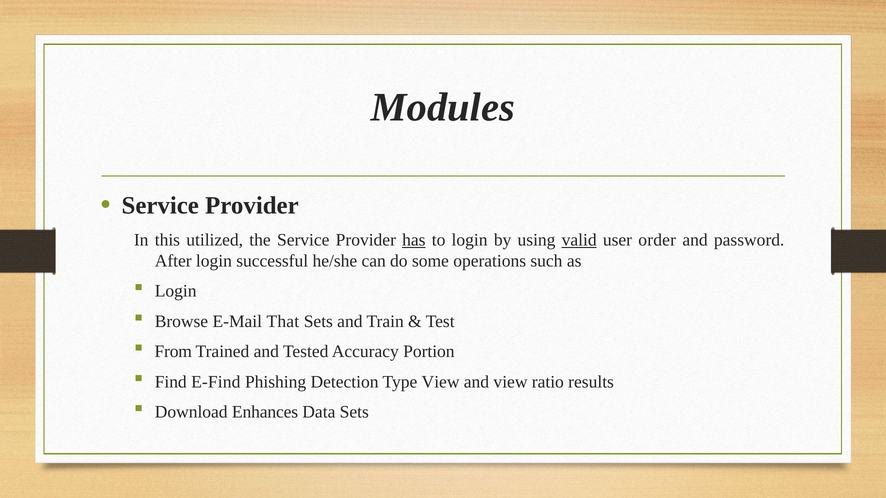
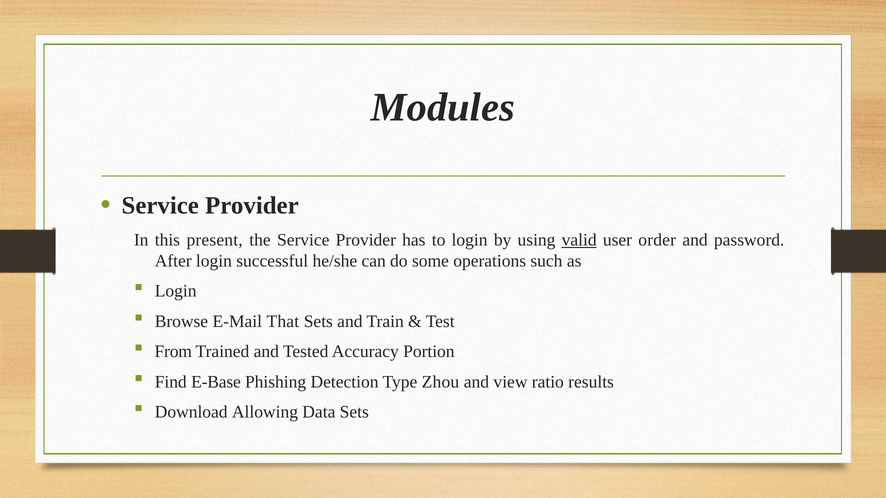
utilized: utilized -> present (215, 240)
has underline: present -> none (414, 240)
E-Find: E-Find -> E-Base (216, 382)
Type View: View -> Zhou (440, 382)
Enhances: Enhances -> Allowing (265, 412)
